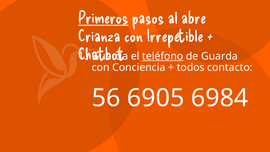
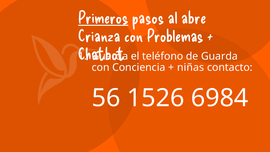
Irrepetible: Irrepetible -> Problemas (175, 36)
teléfono underline: present -> none (163, 56)
todos: todos -> niñas (191, 67)
6905: 6905 -> 1526 (156, 98)
